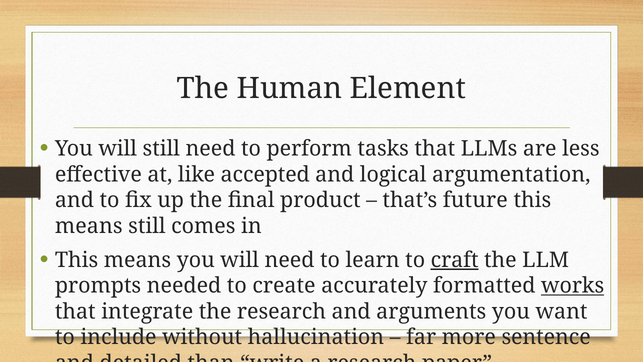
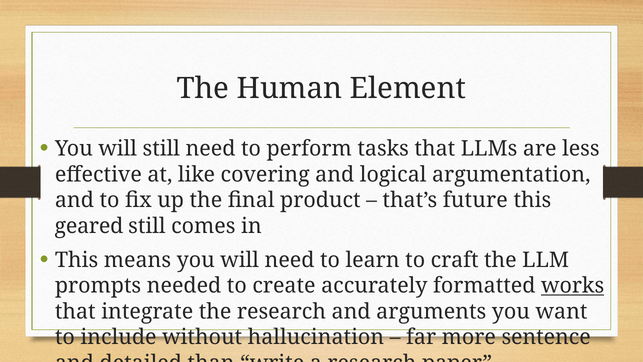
accepted: accepted -> covering (265, 174)
means: means -> geared (89, 226)
craft underline: present -> none (455, 260)
